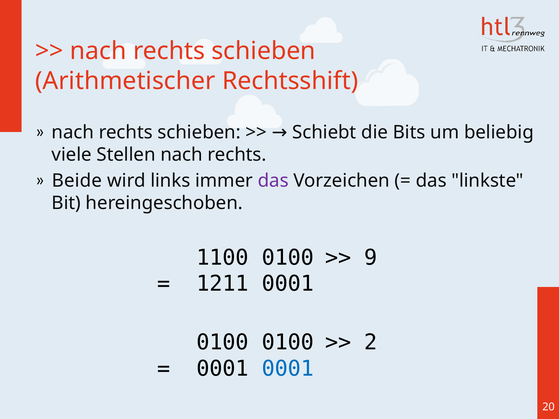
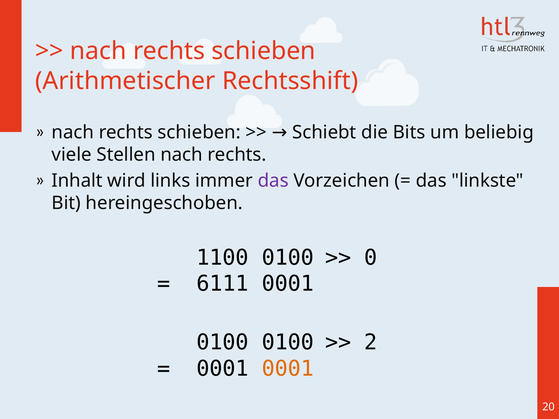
Beide: Beide -> Inhalt (77, 181)
9: 9 -> 0 (371, 258)
1211: 1211 -> 6111 (223, 284)
0001 colour: blue -> orange (288, 369)
